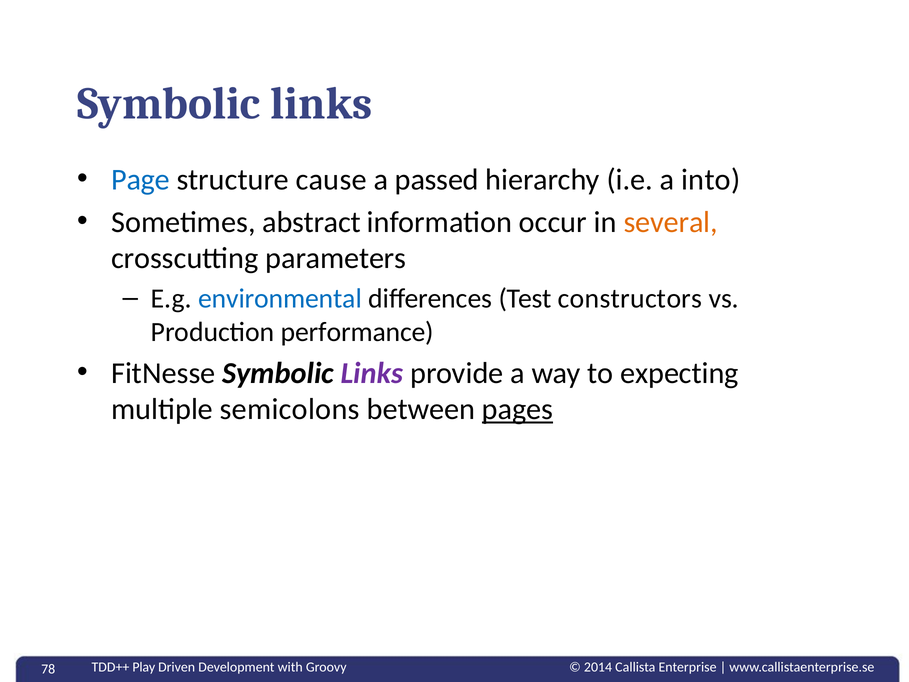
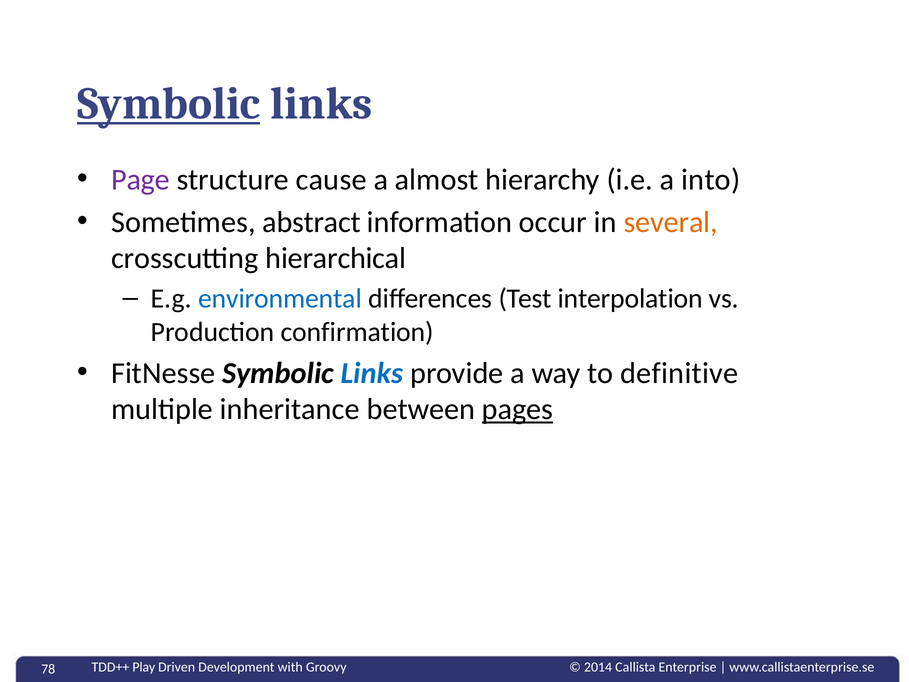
Symbolic underline: none -> present (169, 104)
Page colour: blue -> purple (141, 180)
passed: passed -> almost (437, 180)
parameters: parameters -> hierarchical (336, 258)
constructors: constructors -> interpolation (630, 298)
performance: performance -> confirmation (357, 332)
Links colour: purple -> blue (372, 373)
expecting: expecting -> definitive (679, 373)
semicolons: semicolons -> inheritance (290, 409)
